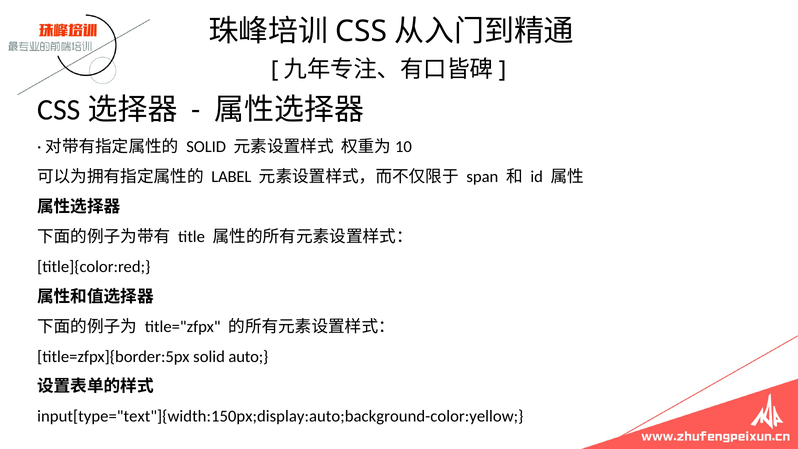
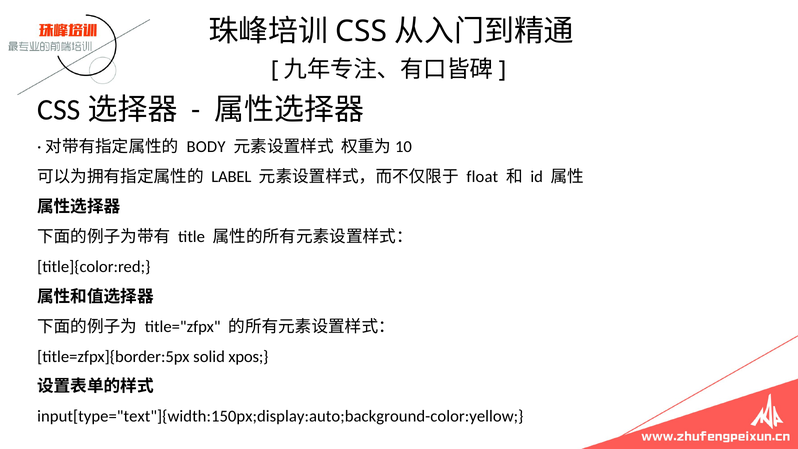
SOLID: SOLID -> BODY (206, 147)
span: span -> float (482, 177)
auto: auto -> xpos (248, 356)
